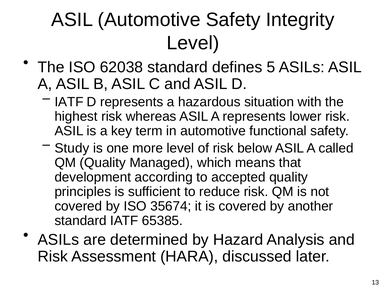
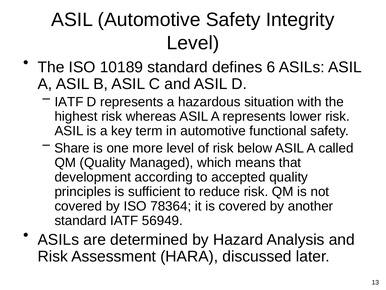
62038: 62038 -> 10189 (121, 67)
5: 5 -> 6 (271, 67)
Study: Study -> Share (72, 148)
35674: 35674 -> 78364 (171, 206)
65385: 65385 -> 56949 (162, 220)
